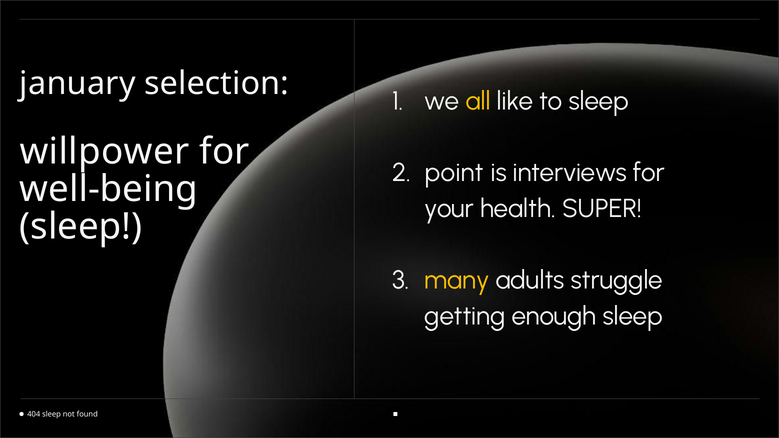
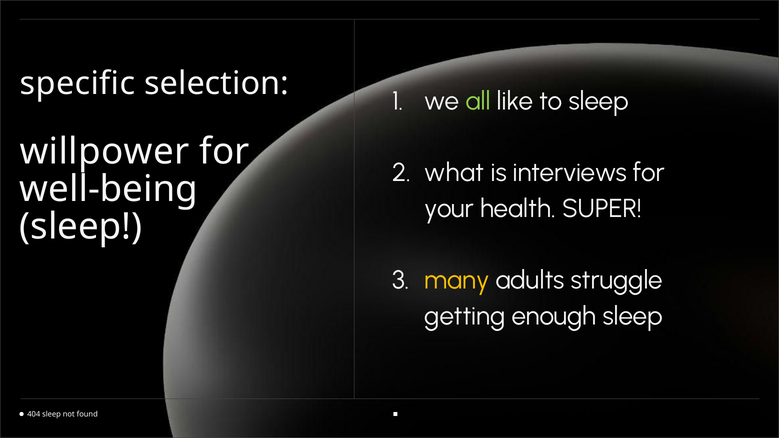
january: january -> specific (78, 84)
all colour: yellow -> light green (478, 101)
point: point -> what (454, 173)
